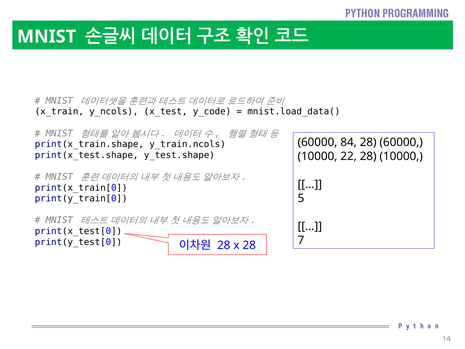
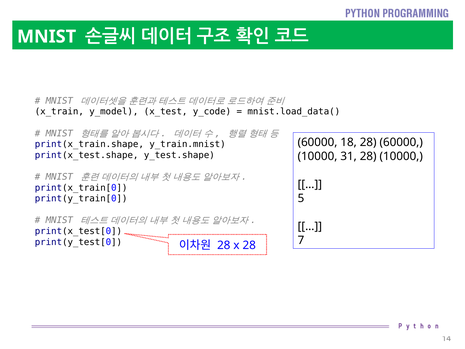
y_ncols: y_ncols -> y_model (114, 112)
84: 84 -> 18 (349, 142)
y_train.ncols: y_train.ncols -> y_train.mnist (187, 144)
22: 22 -> 31 (349, 156)
